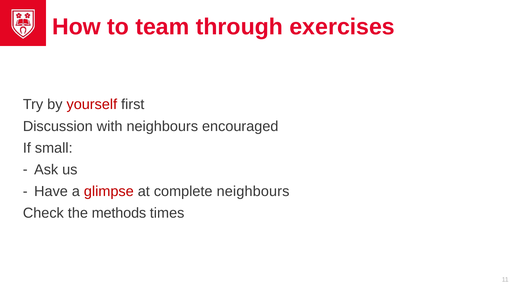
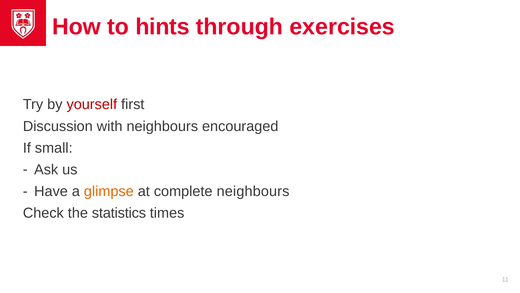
team: team -> hints (163, 27)
glimpse colour: red -> orange (109, 191)
methods: methods -> statistics (119, 213)
